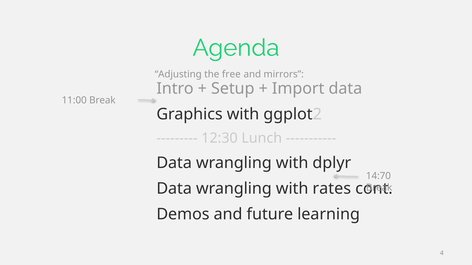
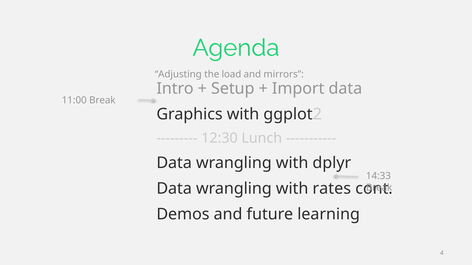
free: free -> load (231, 74)
14:70: 14:70 -> 14:33 (378, 176)
